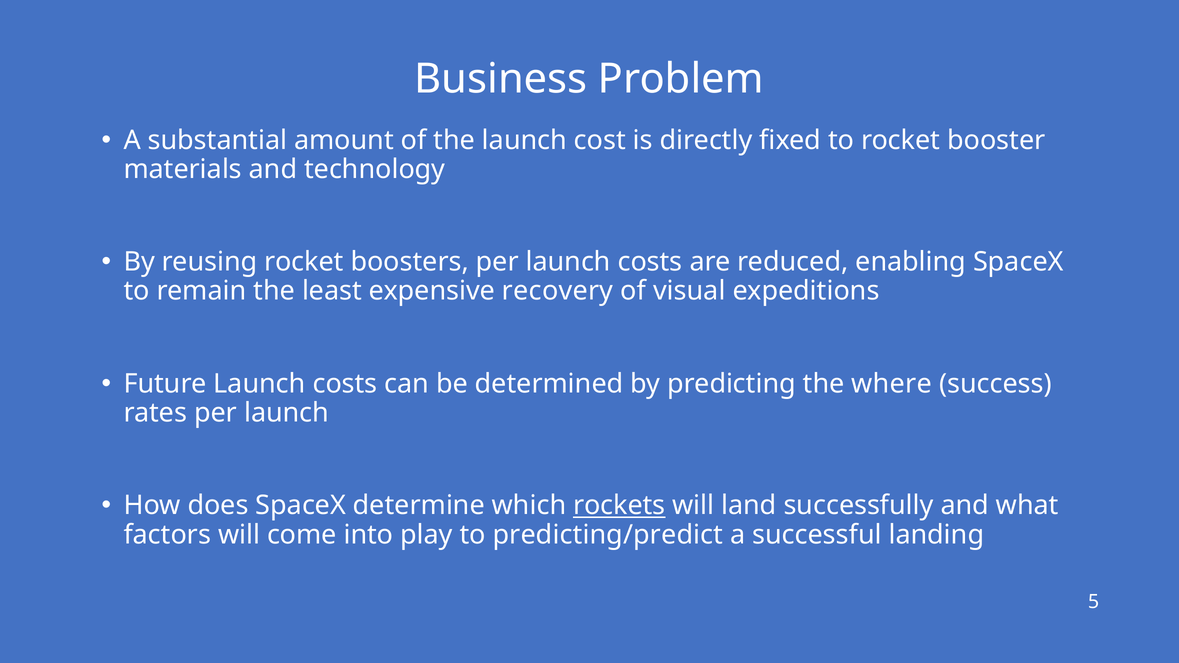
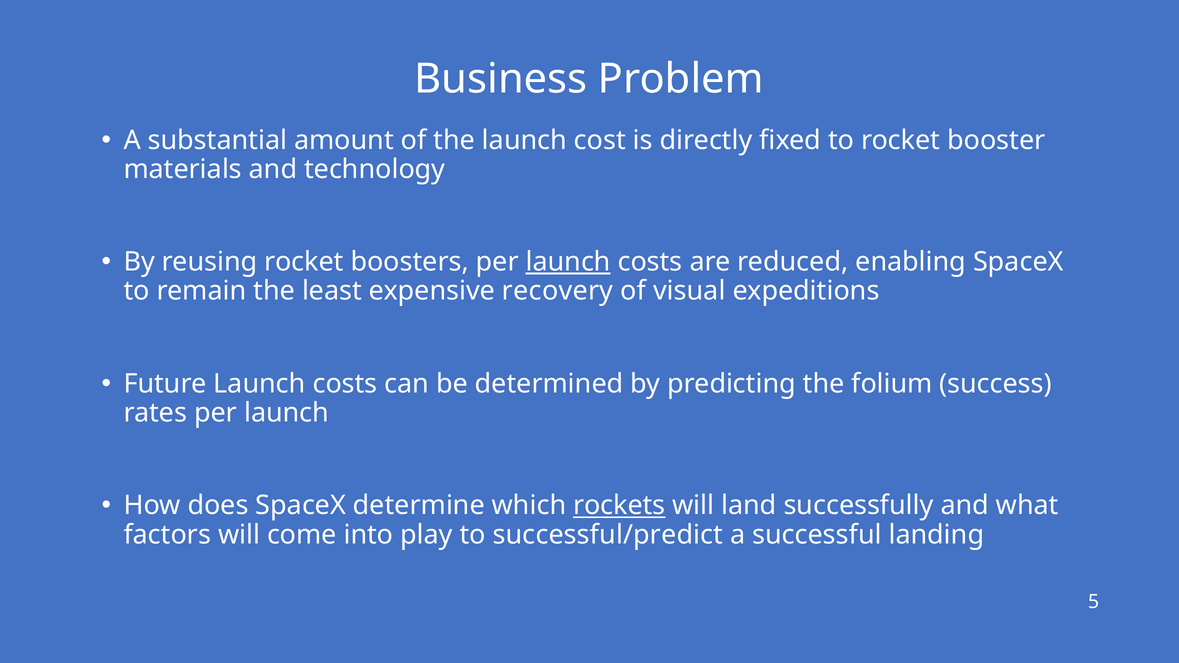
launch underline: none -> present (568, 262)
where: where -> folium (892, 384)
predicting/predict: predicting/predict -> successful/predict (608, 535)
